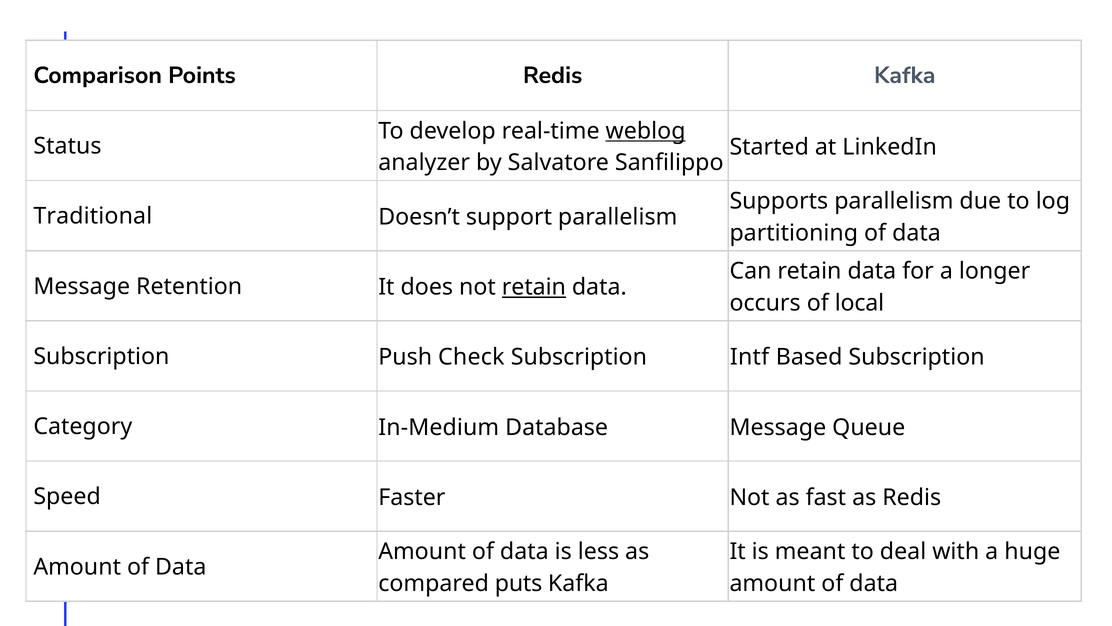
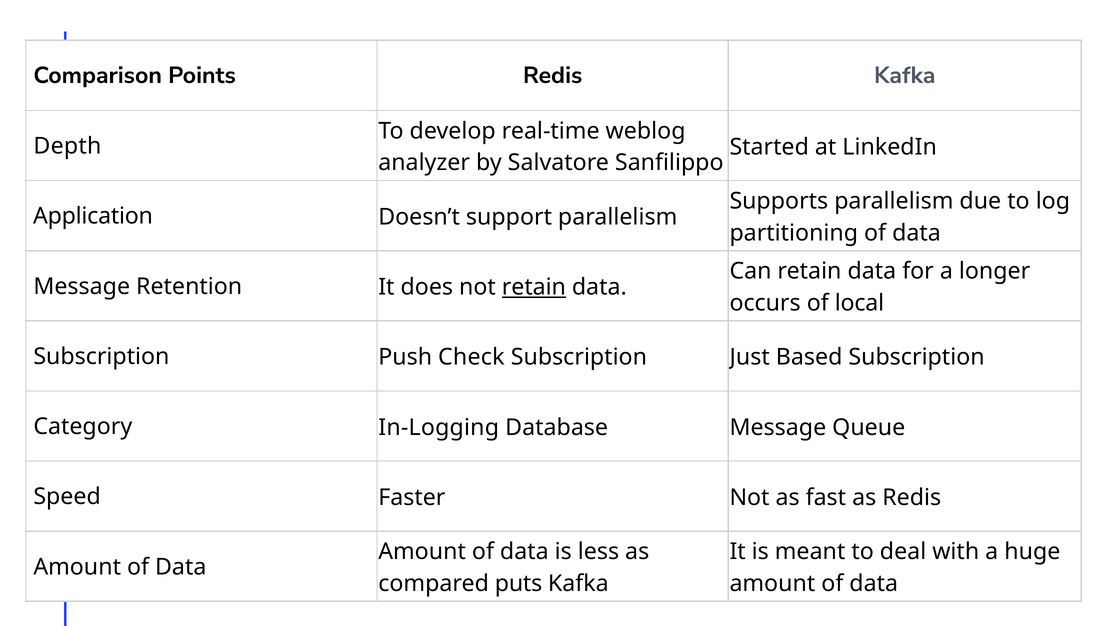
weblog underline: present -> none (646, 131)
Status: Status -> Depth (67, 146)
Traditional: Traditional -> Application (93, 216)
Intf: Intf -> Just (750, 357)
In-Medium: In-Medium -> In-Logging (439, 427)
